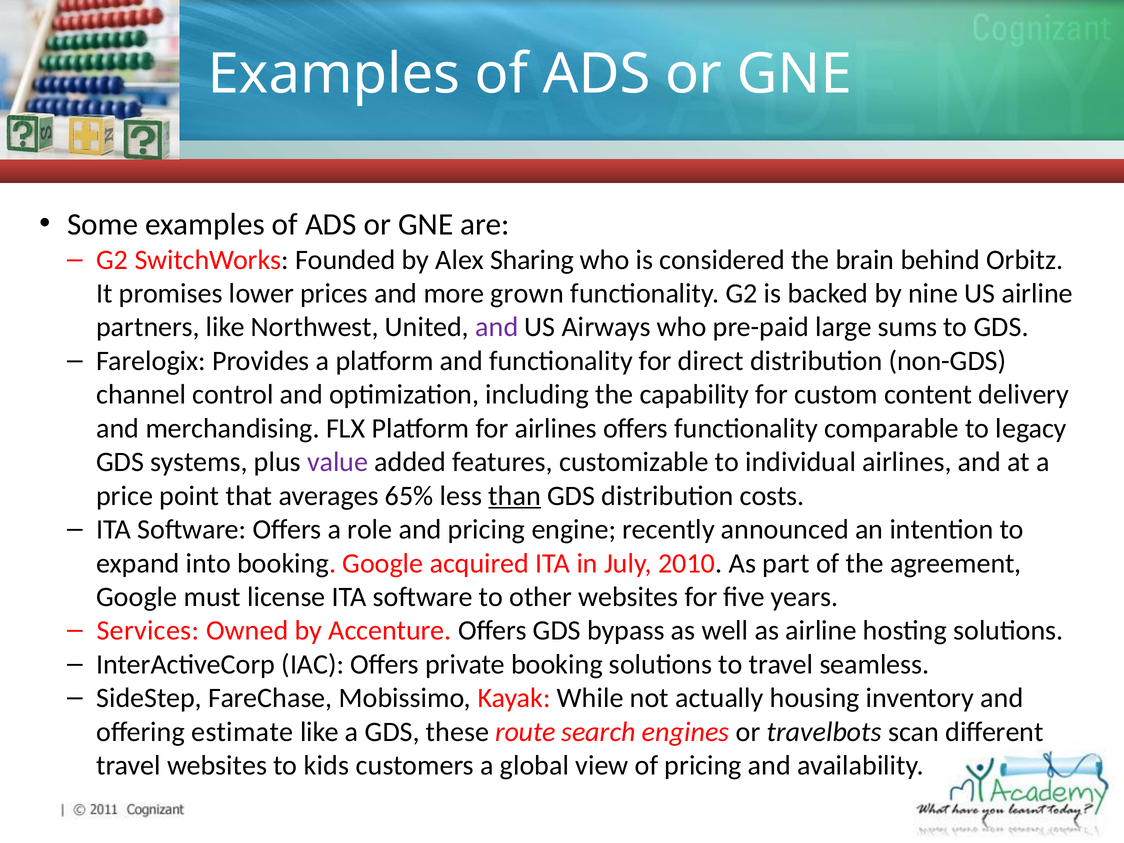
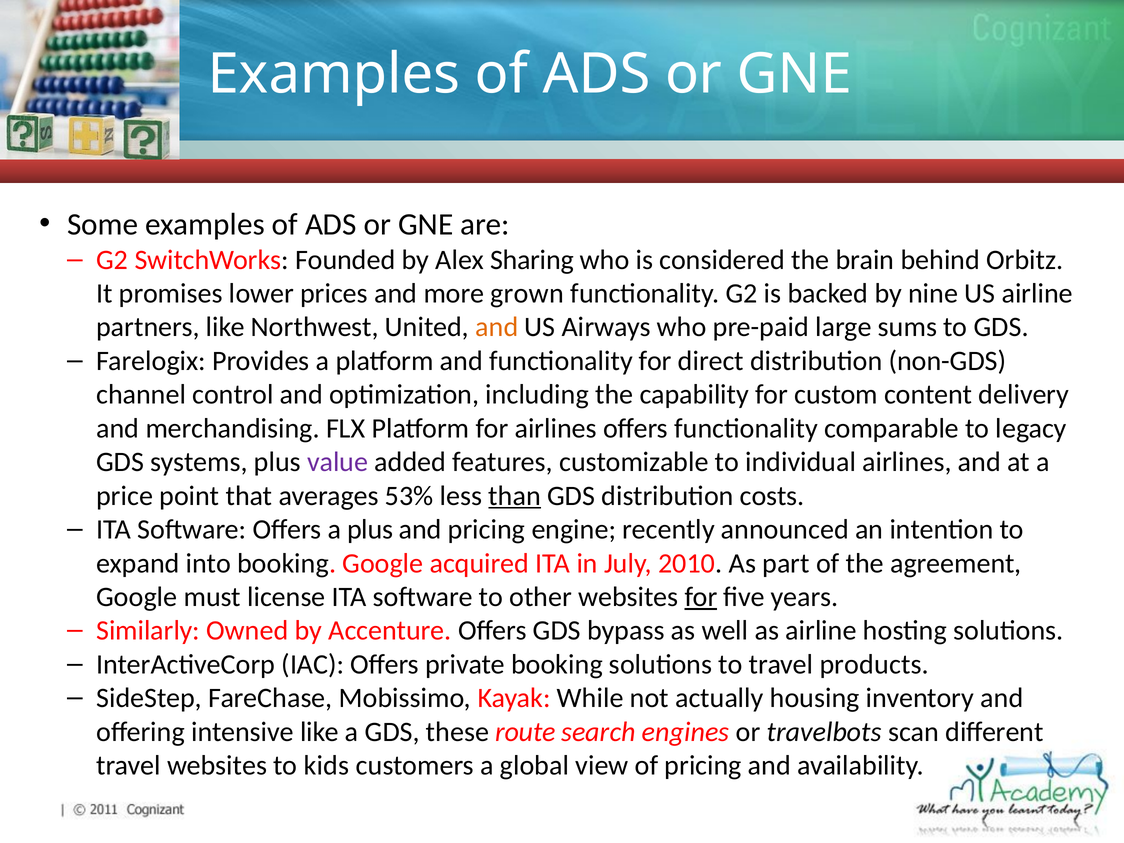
and colour: purple -> orange (497, 327)
65%: 65% -> 53% (409, 496)
a role: role -> plus (370, 530)
for underline: none -> present (701, 597)
Services: Services -> Similarly (148, 631)
seamless: seamless -> products (874, 664)
estimate: estimate -> intensive (242, 732)
